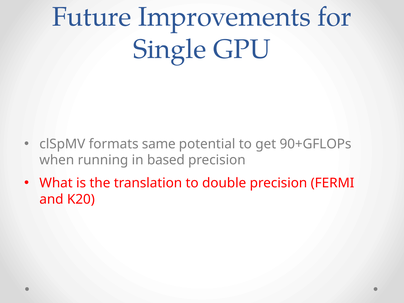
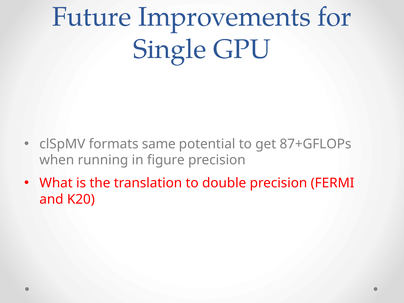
90+GFLOPs: 90+GFLOPs -> 87+GFLOPs (315, 144)
based: based -> figure (166, 160)
